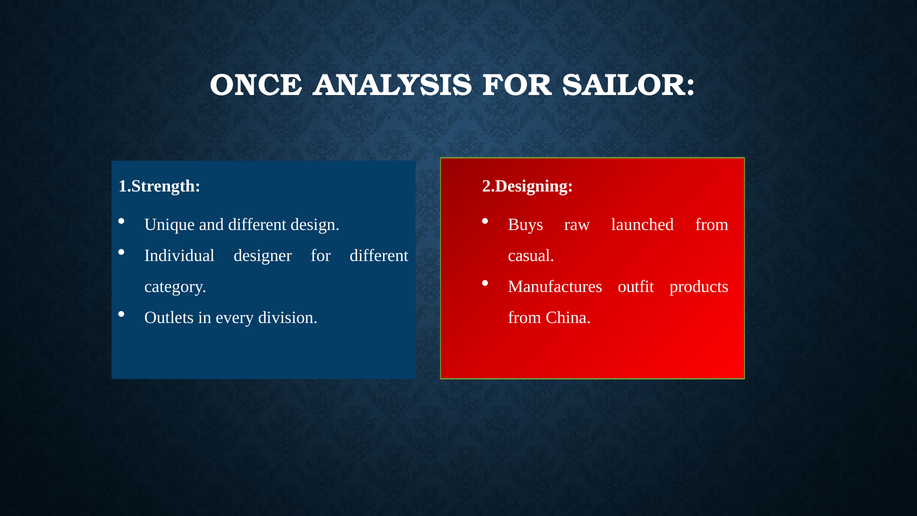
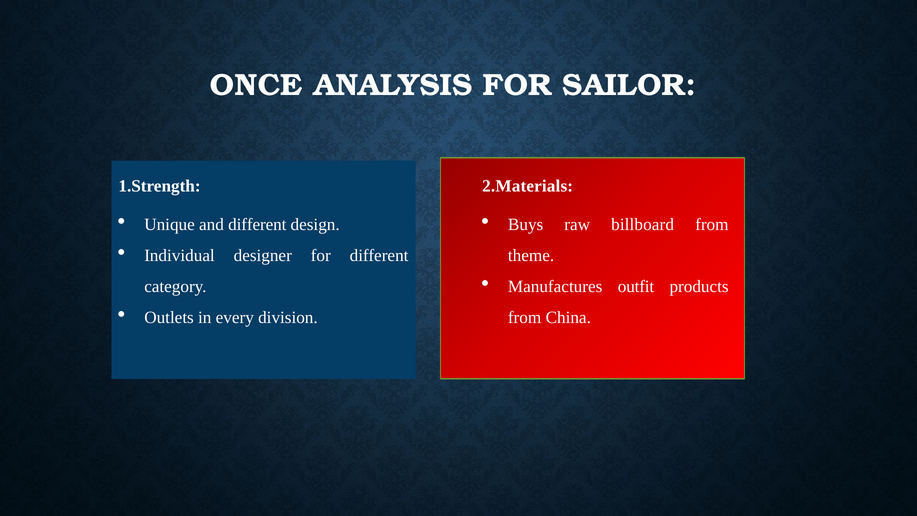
2.Designing: 2.Designing -> 2.Materials (528, 186)
launched: launched -> billboard (643, 224)
casual: casual -> theme (531, 255)
